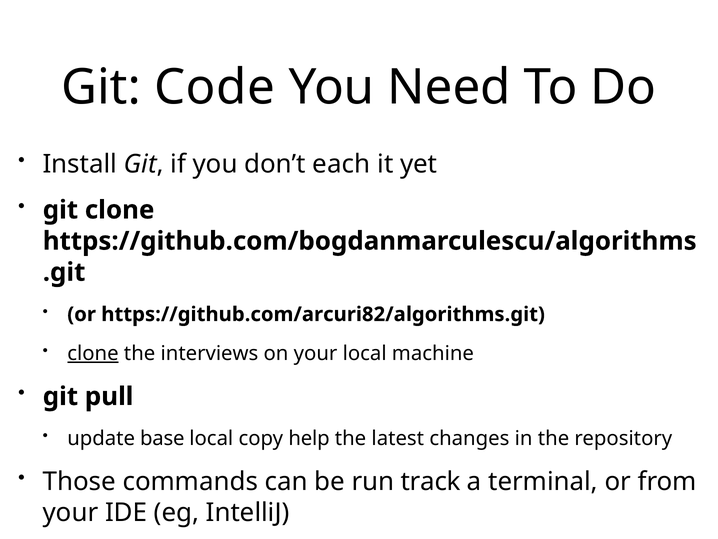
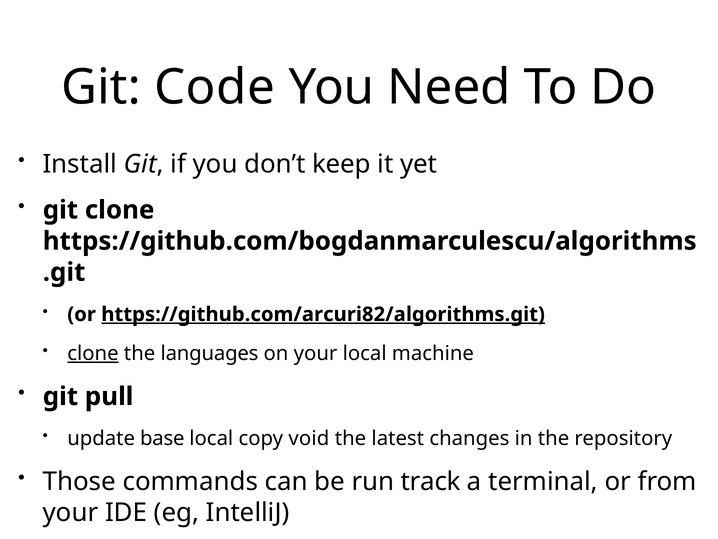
each: each -> keep (342, 164)
https://github.com/arcuri82/algorithms.git underline: none -> present (323, 314)
interviews: interviews -> languages (210, 353)
help: help -> void (309, 438)
